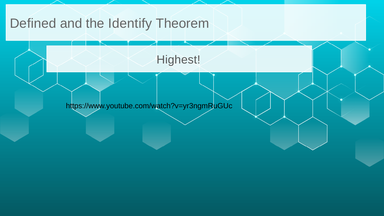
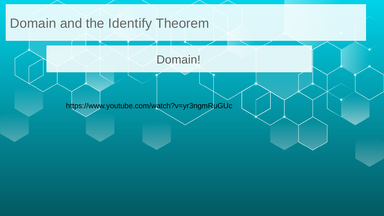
Defined: Defined -> Domain (33, 23)
Highest: Highest -> Domain (178, 60)
